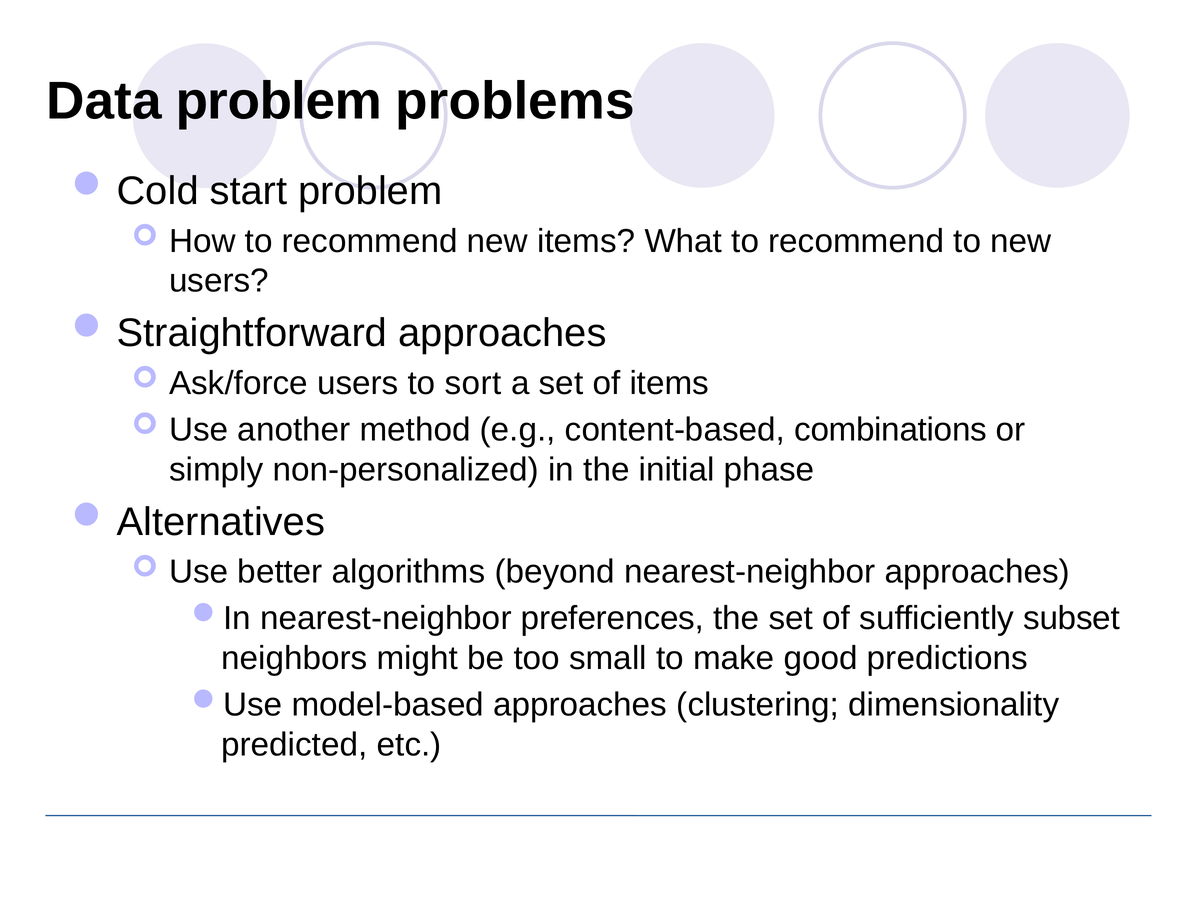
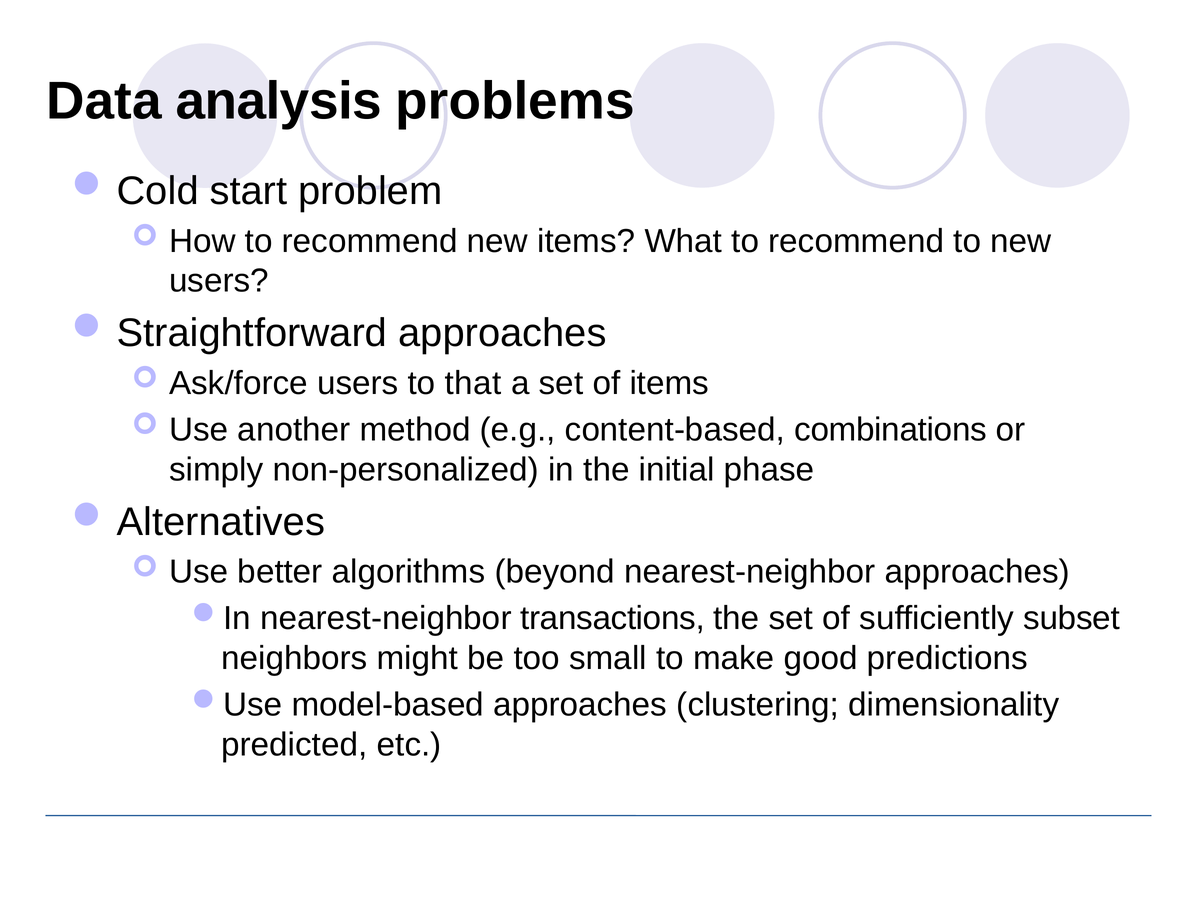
Data problem: problem -> analysis (279, 101)
sort: sort -> that (473, 384)
preferences: preferences -> transactions (613, 619)
